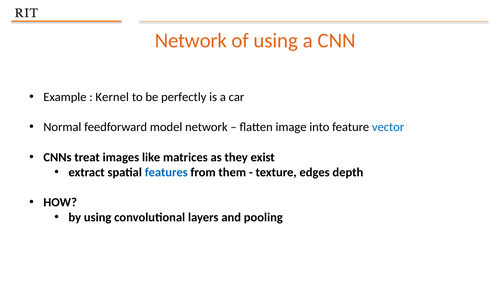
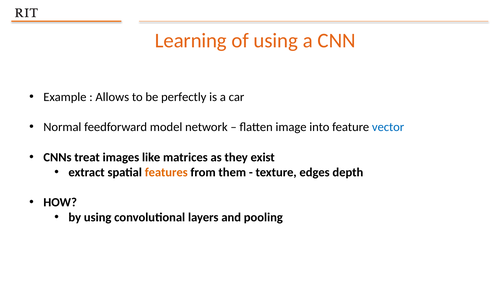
Network: Network -> Learning (191, 41)
Kernel: Kernel -> Allows (112, 97)
features colour: blue -> orange (166, 173)
